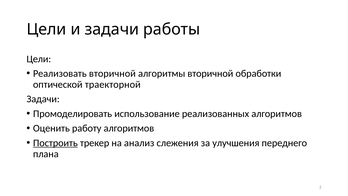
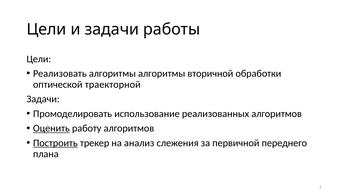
Реализовать вторичной: вторичной -> алгоритмы (112, 73)
Оценить underline: none -> present (51, 128)
улучшения: улучшения -> первичной (236, 143)
